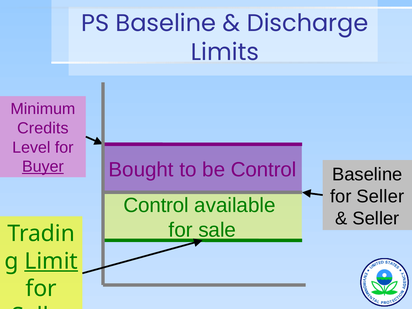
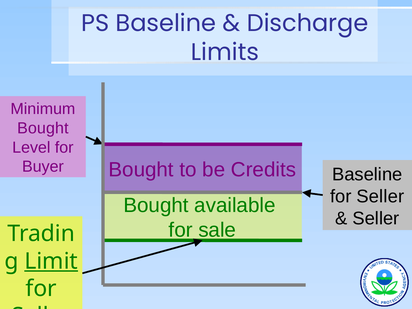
Credits: Credits -> Bought (43, 128)
Buyer underline: present -> none (43, 167)
be Control: Control -> Credits (263, 170)
Control: Control -> Bought (156, 205)
